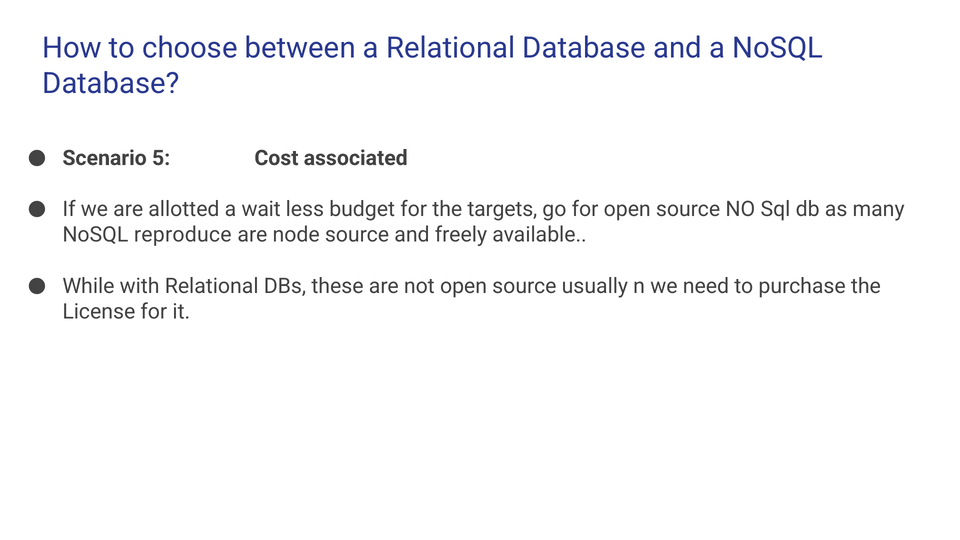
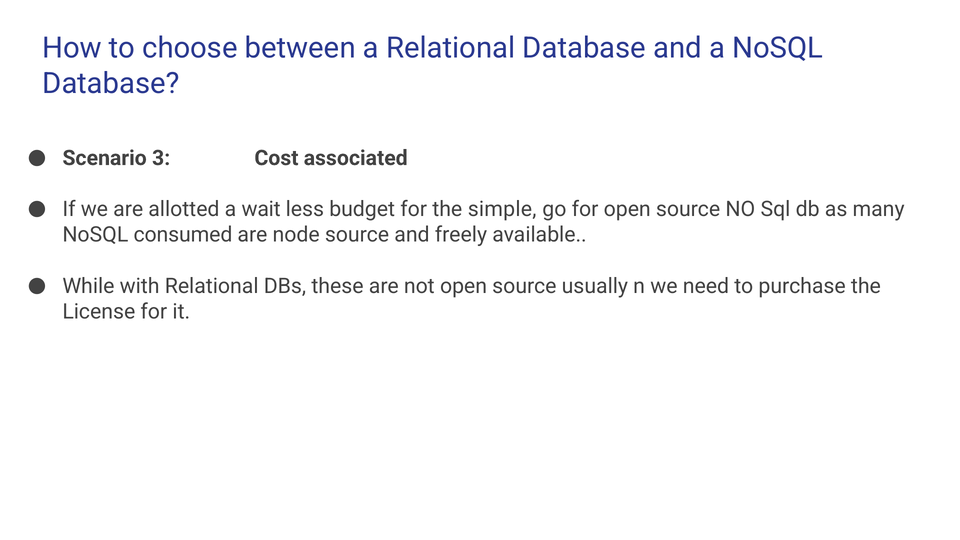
5: 5 -> 3 (161, 158)
targets: targets -> simple (502, 209)
reproduce: reproduce -> consumed (183, 235)
